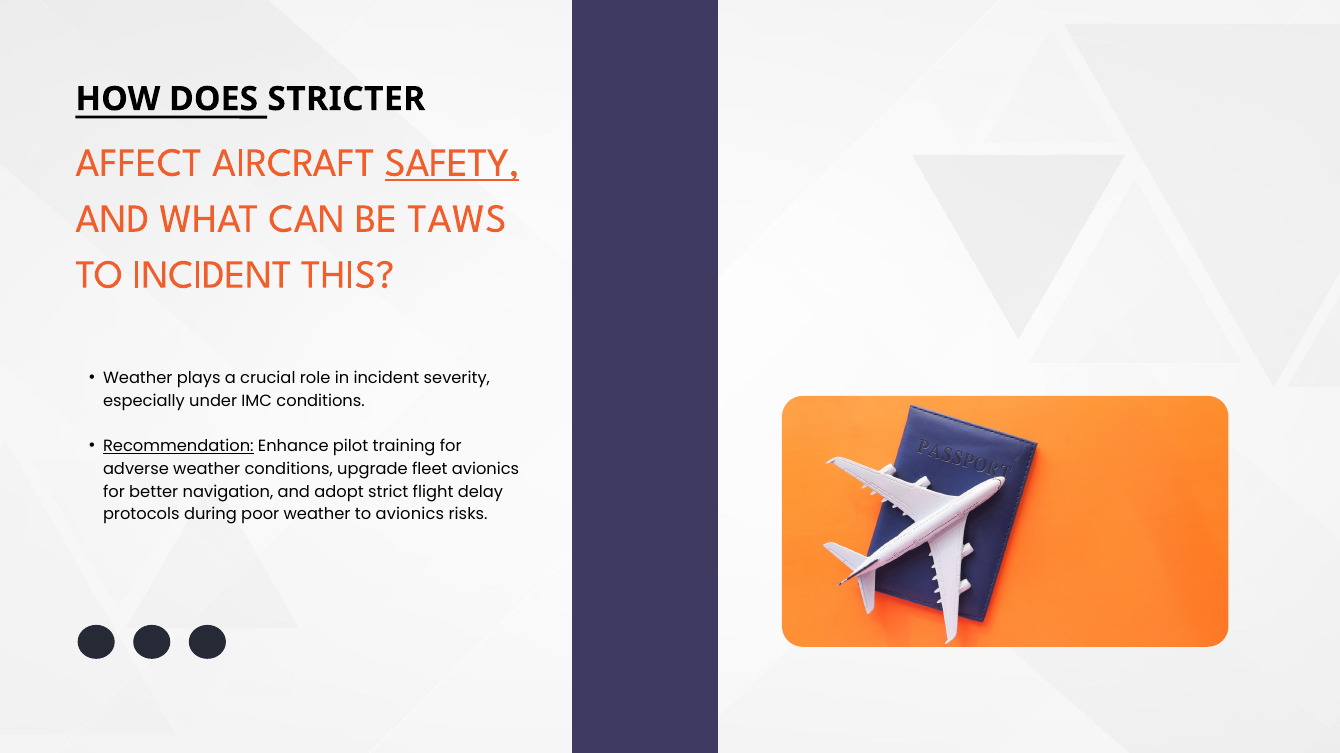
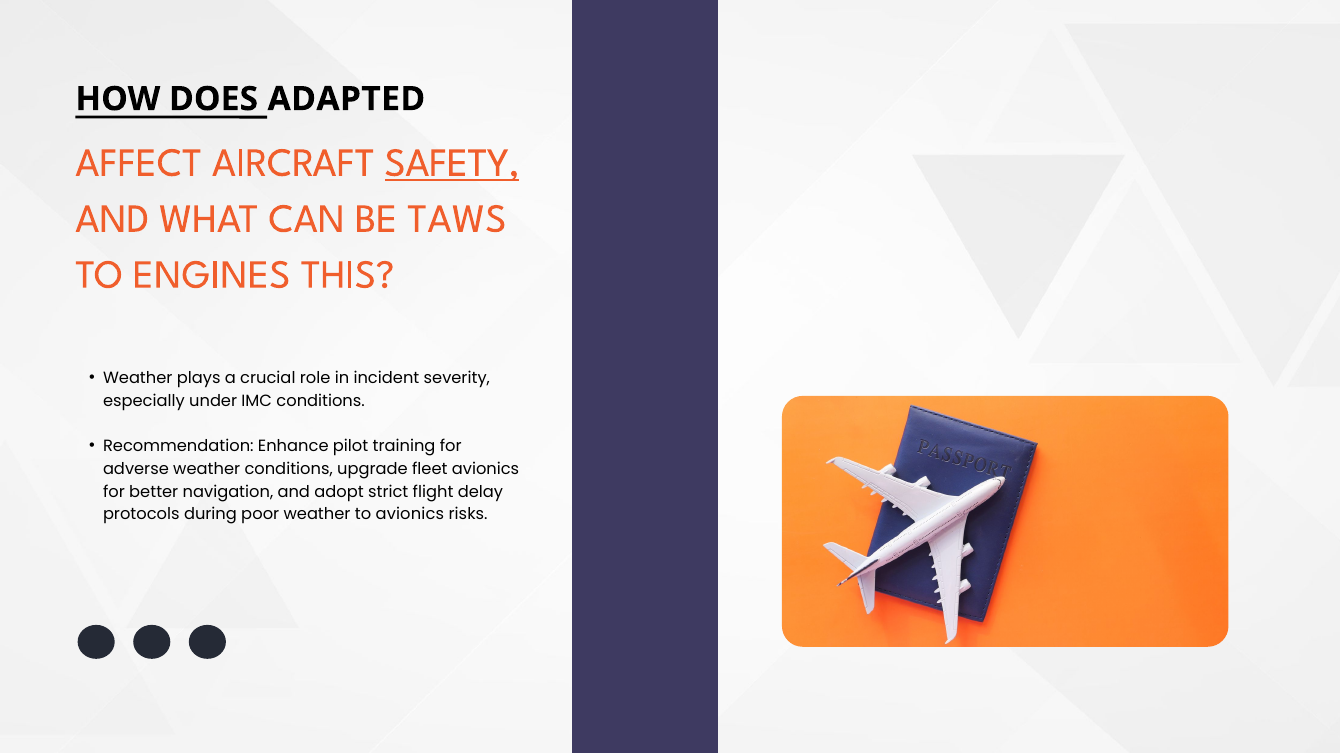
STRICTER: STRICTER -> ADAPTED (346, 99)
TO INCIDENT: INCIDENT -> ENGINES (212, 275)
Recommendation underline: present -> none (178, 447)
